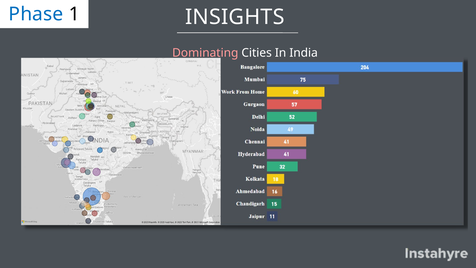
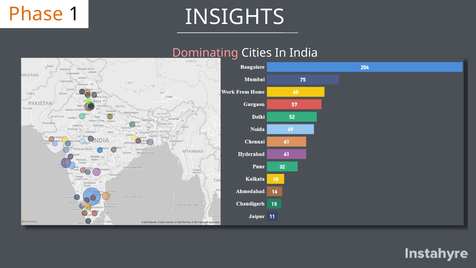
Phase colour: blue -> orange (36, 14)
